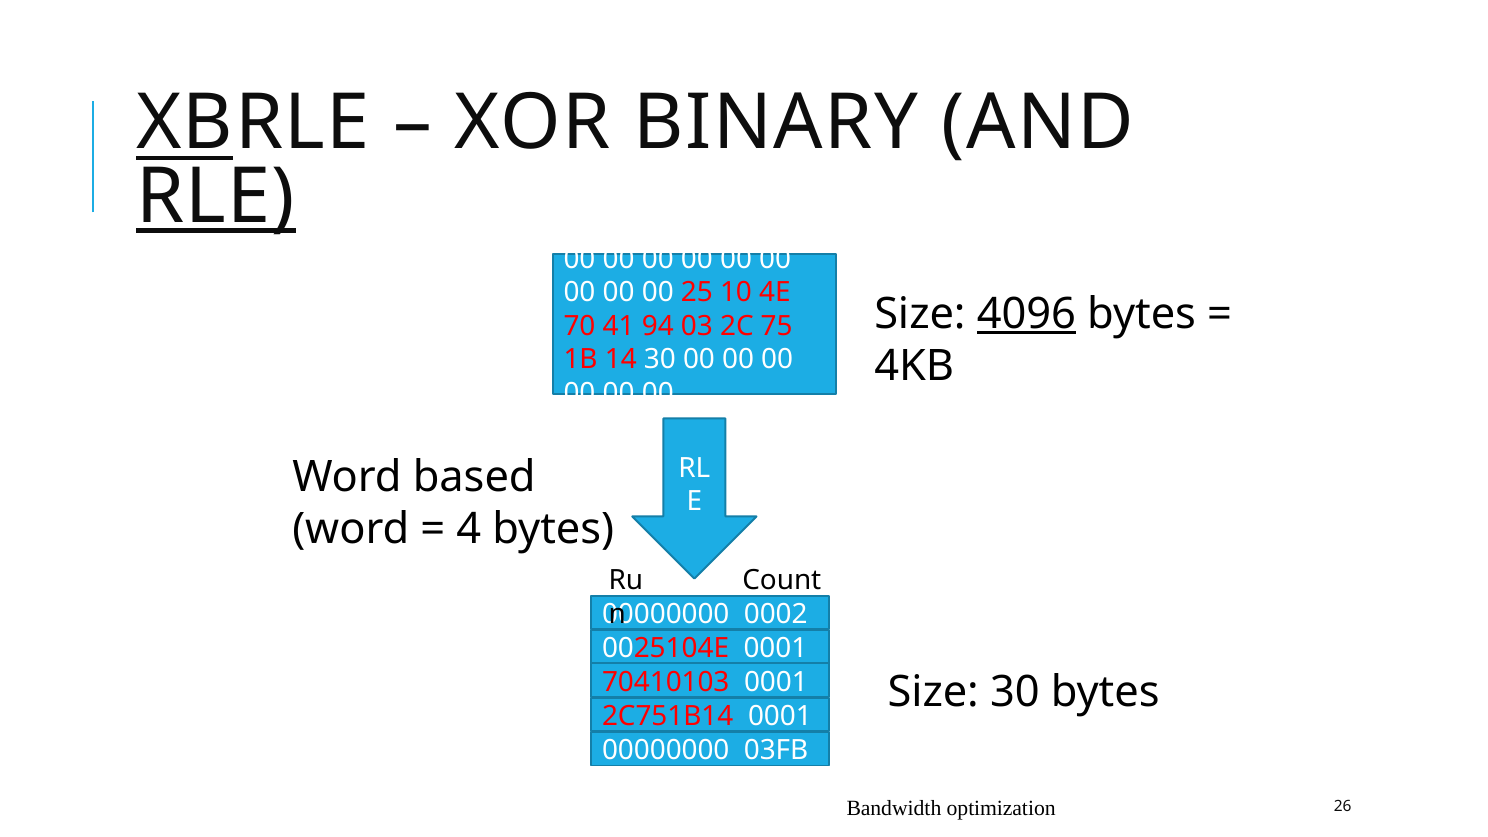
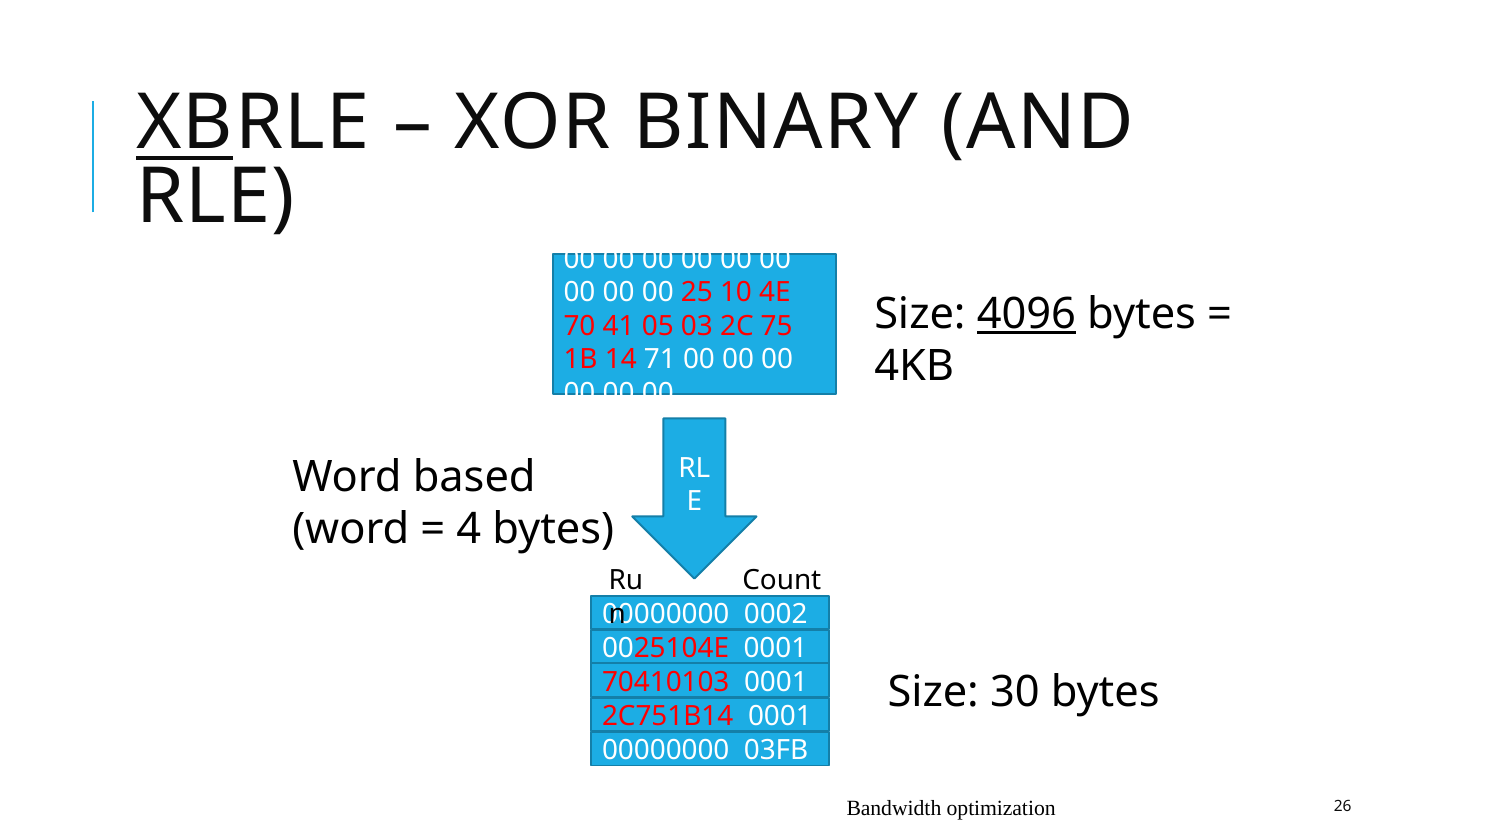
RLE underline: present -> none (216, 197)
94: 94 -> 05 (658, 326)
14 30: 30 -> 71 (660, 360)
